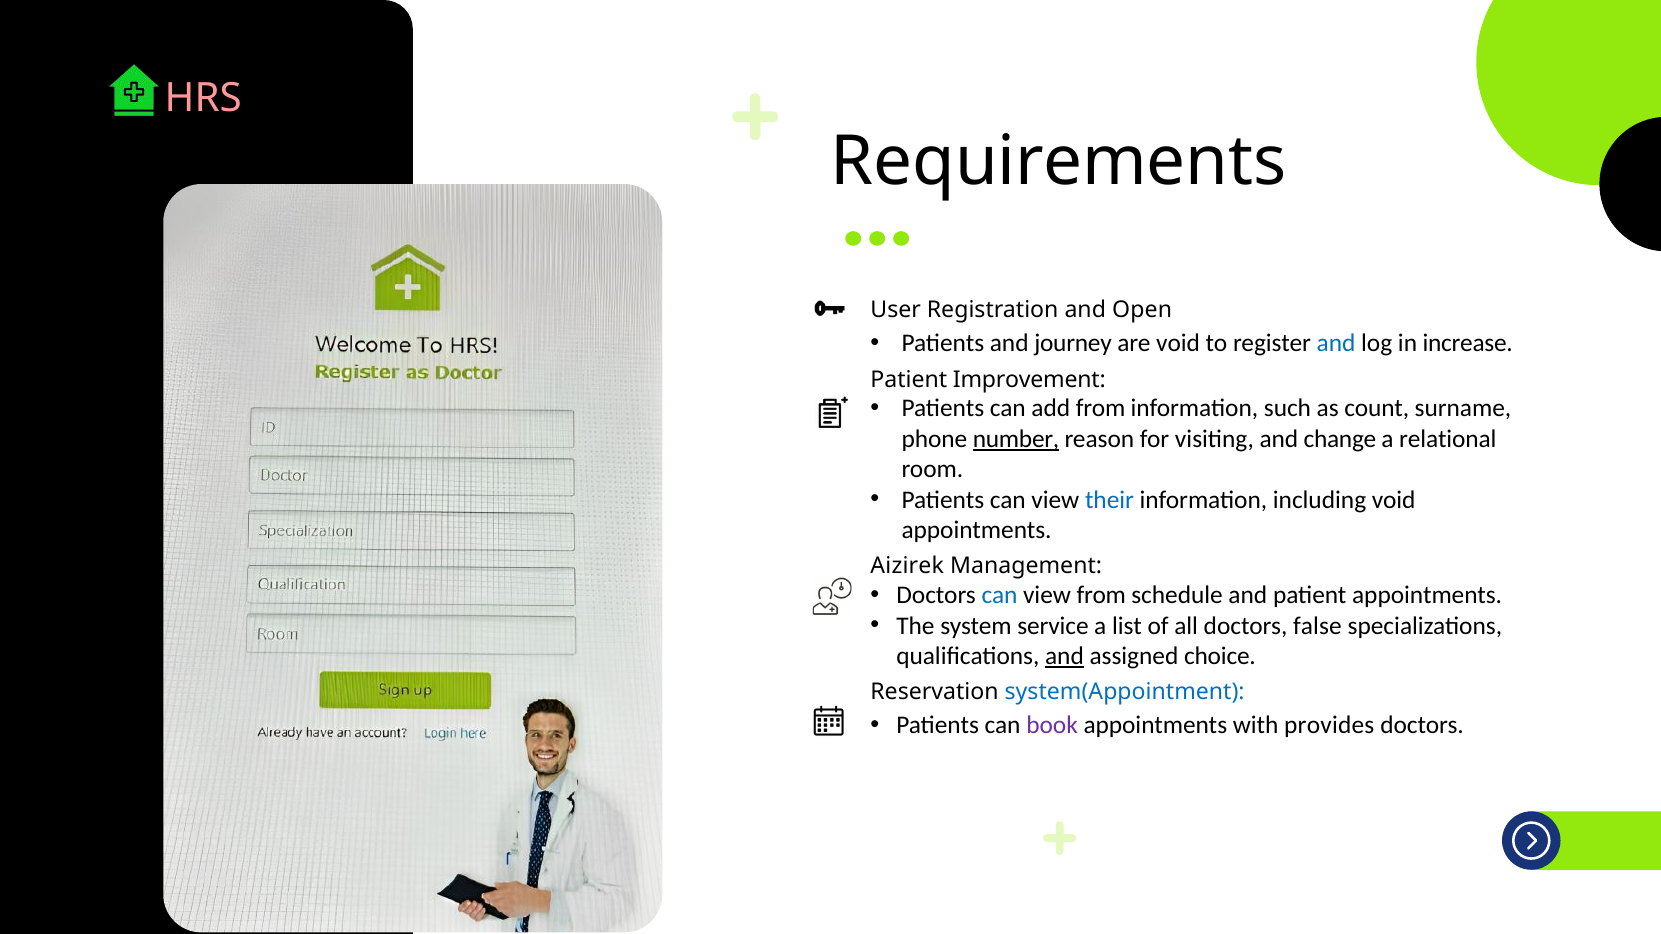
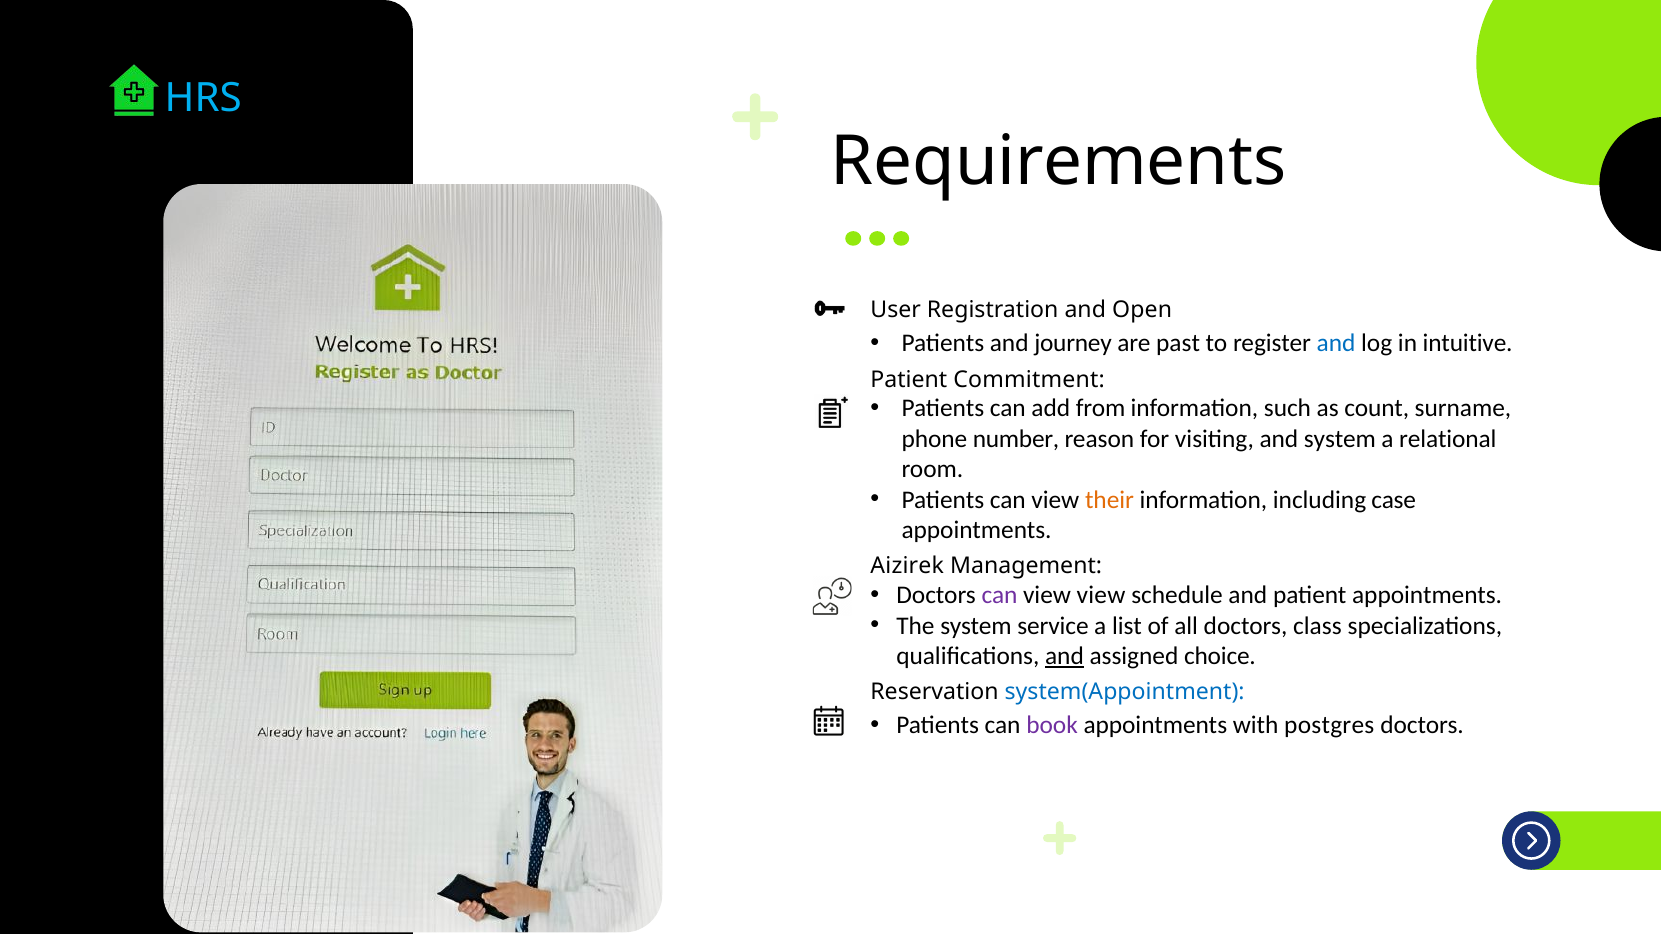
HRS colour: pink -> light blue (203, 98)
are void: void -> past (1178, 344)
increase: increase -> intuitive (1468, 344)
Improvement: Improvement -> Commitment (1029, 380)
number underline: present -> none (1016, 439)
and change: change -> system (1340, 439)
their colour: blue -> orange (1109, 500)
including void: void -> case (1394, 500)
can colour: blue -> purple (1000, 596)
view from: from -> view (1101, 596)
false: false -> class (1317, 626)
provides: provides -> postgres (1329, 726)
